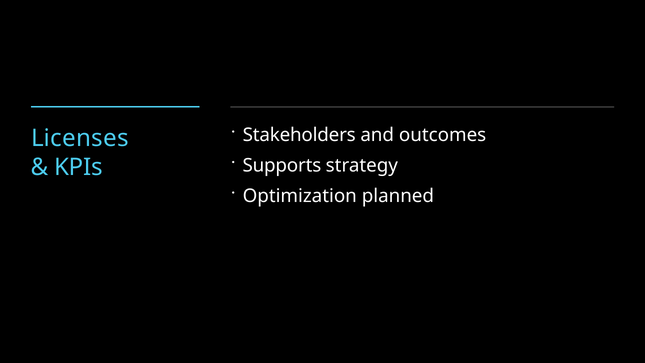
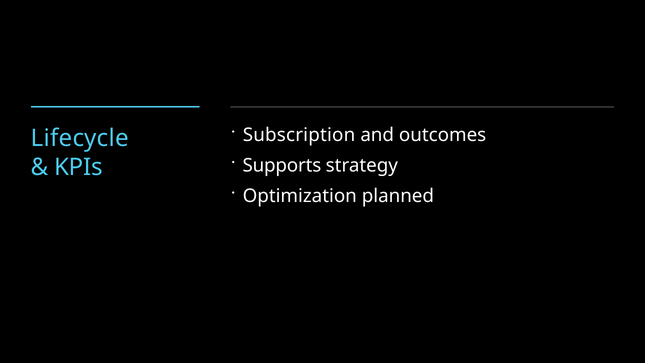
Stakeholders: Stakeholders -> Subscription (299, 135)
Licenses: Licenses -> Lifecycle (80, 138)
